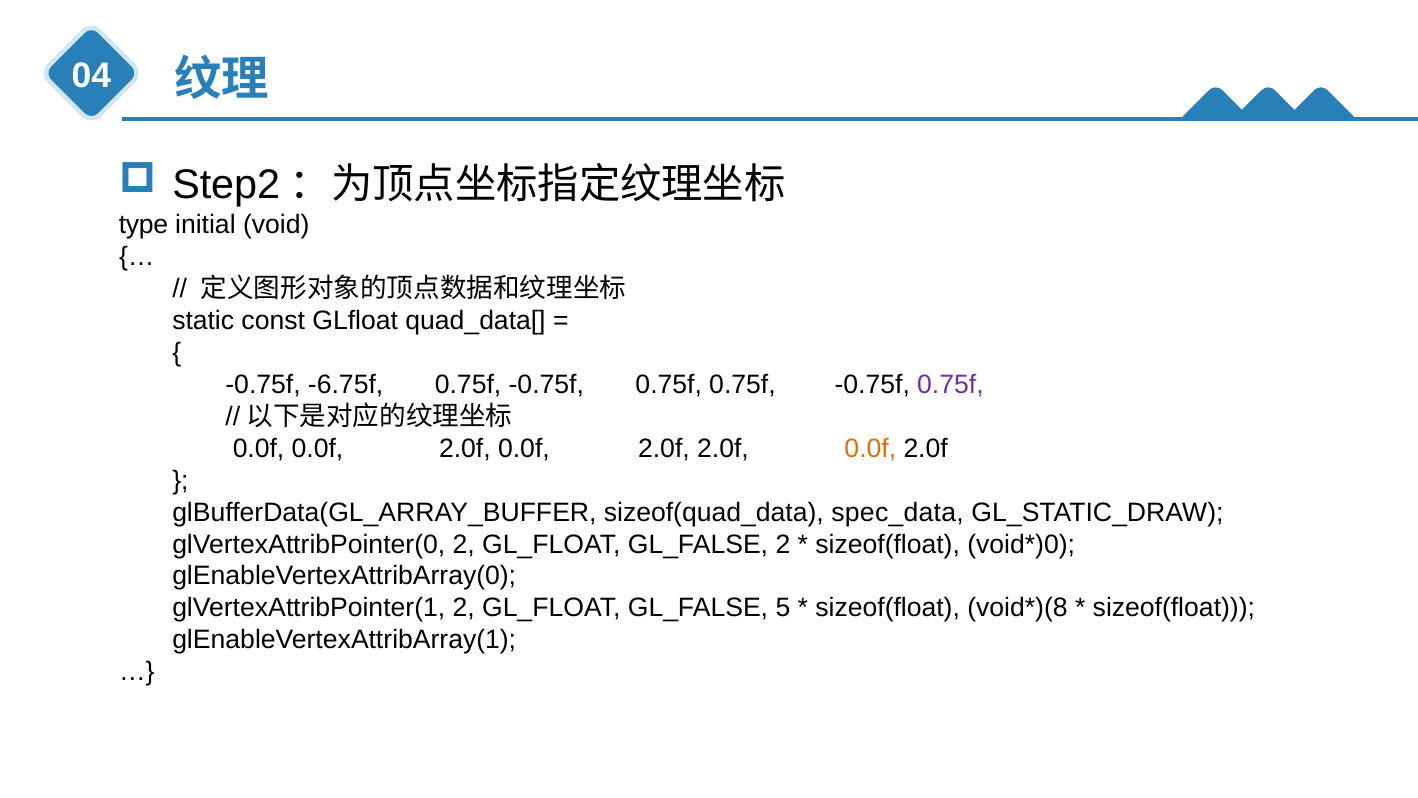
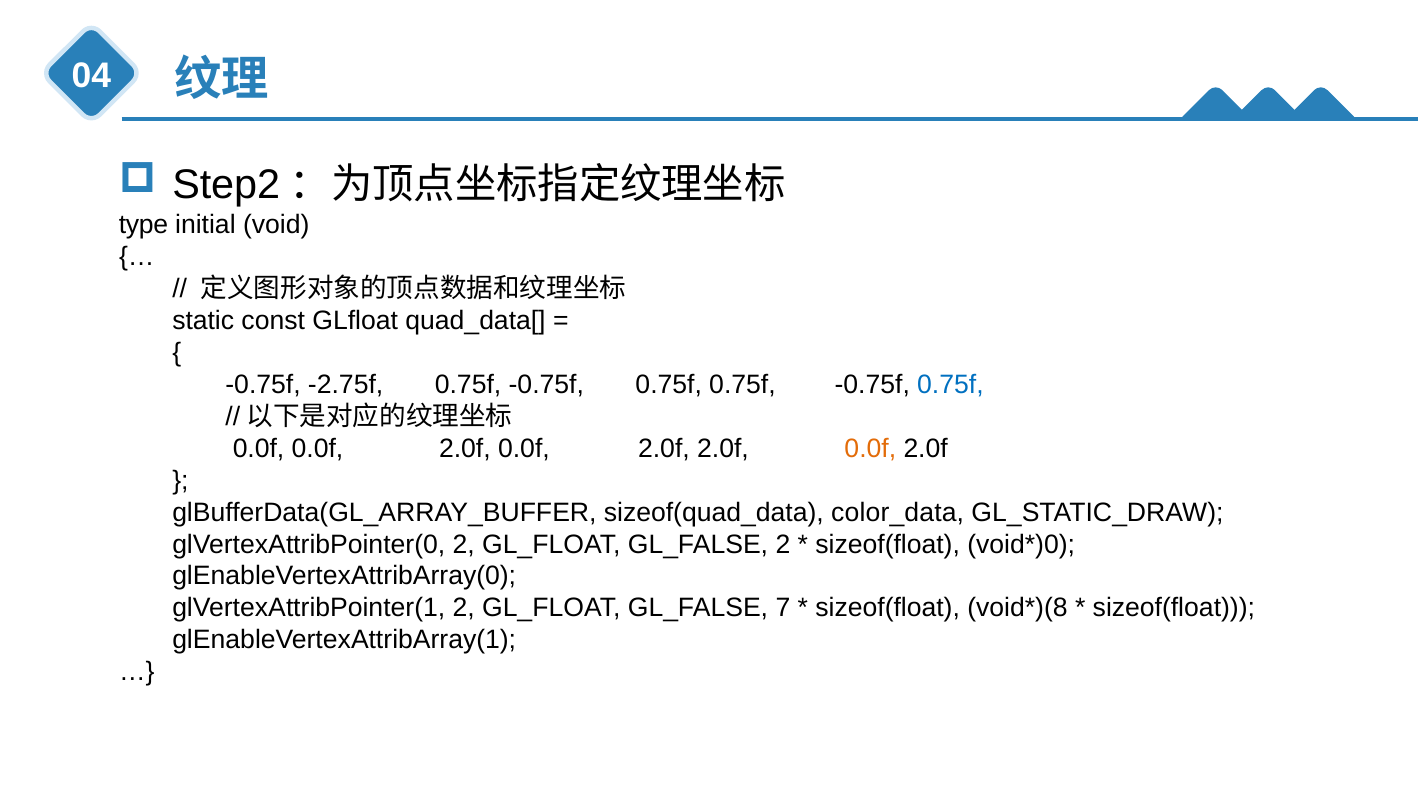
-6.75f: -6.75f -> -2.75f (346, 384)
0.75f colour: purple -> blue (950, 384)
spec_data: spec_data -> color_data (898, 512)
5: 5 -> 7 (783, 608)
